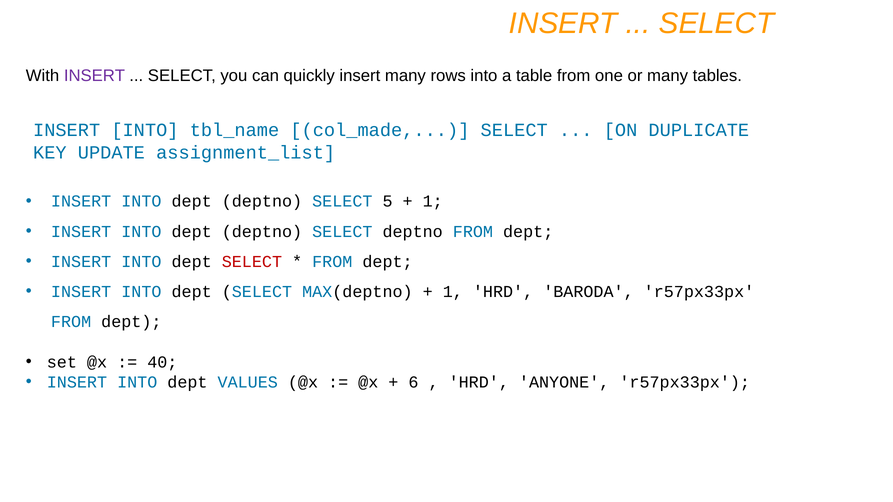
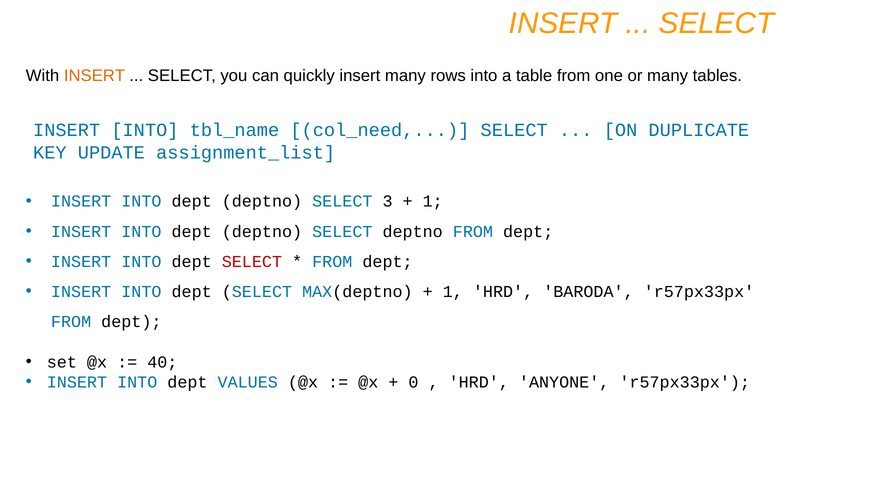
INSERT colour: purple -> orange (94, 76)
col_made: col_made -> col_need (380, 130)
5: 5 -> 3 (388, 202)
6: 6 -> 0 (413, 382)
